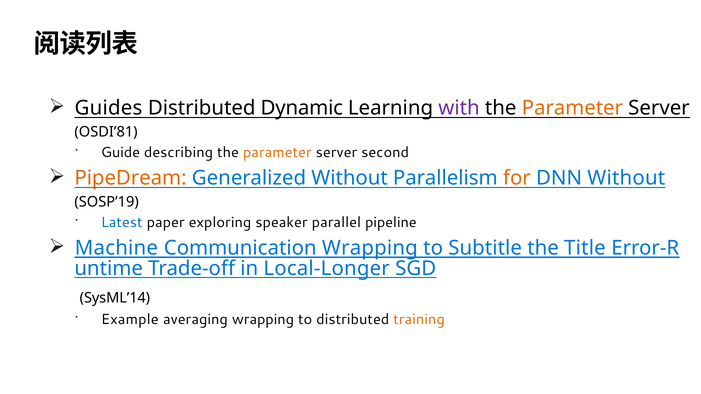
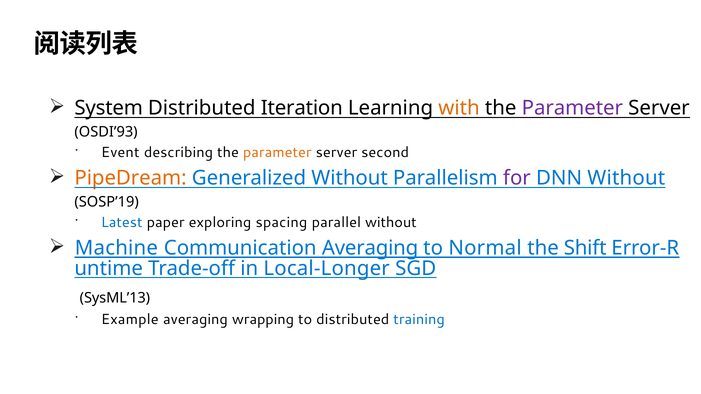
Guides: Guides -> System (109, 108)
Dynamic: Dynamic -> Iteration (302, 108)
with colour: purple -> orange (459, 108)
Parameter colour: orange -> purple (572, 108)
OSDI’81: OSDI’81 -> OSDI’93 (106, 132)
Guide: Guide -> Event (120, 153)
for colour: orange -> purple (517, 178)
speaker: speaker -> spacing (281, 223)
parallel pipeline: pipeline -> without (391, 223)
Communication Wrapping: Wrapping -> Averaging (370, 248)
Subtitle: Subtitle -> Normal (485, 248)
Title: Title -> Shift (585, 248)
SysML’14: SysML’14 -> SysML’13 (115, 298)
training colour: orange -> blue (419, 320)
